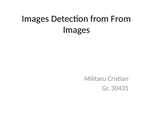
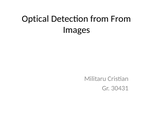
Images: Images -> Optical (35, 19)
